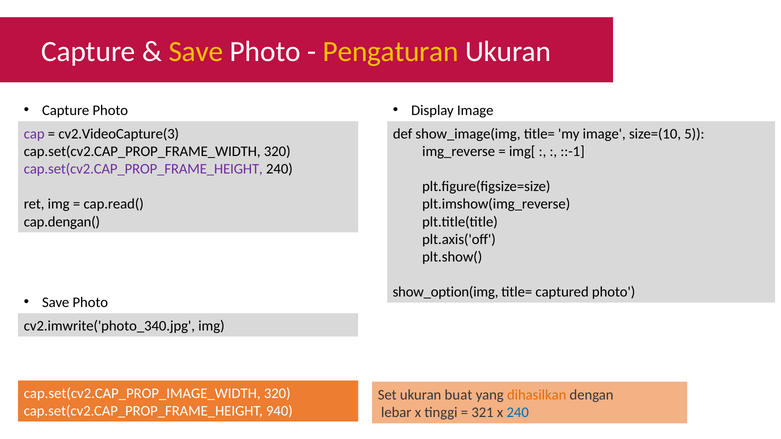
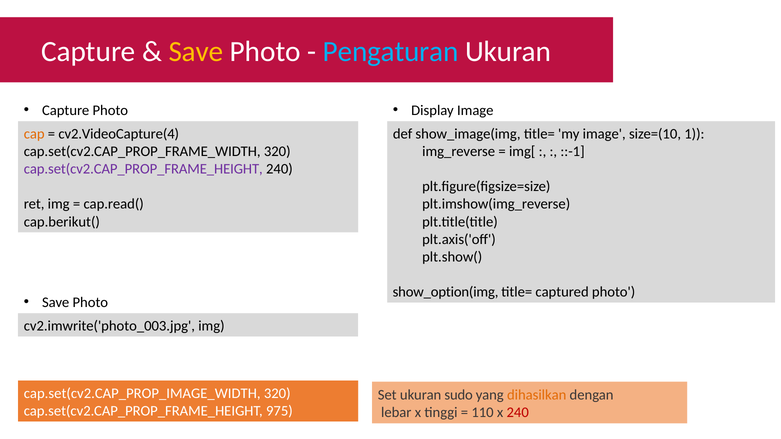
Pengaturan colour: yellow -> light blue (391, 52)
cap colour: purple -> orange (34, 134)
cv2.VideoCapture(3: cv2.VideoCapture(3 -> cv2.VideoCapture(4 (119, 134)
5: 5 -> 1 (694, 134)
cap.dengan(: cap.dengan( -> cap.berikut( (62, 222)
cv2.imwrite('photo_340.jpg: cv2.imwrite('photo_340.jpg -> cv2.imwrite('photo_003.jpg (109, 326)
buat: buat -> sudo (459, 395)
940: 940 -> 975 (279, 411)
321: 321 -> 110 (482, 413)
240 colour: blue -> red (518, 413)
